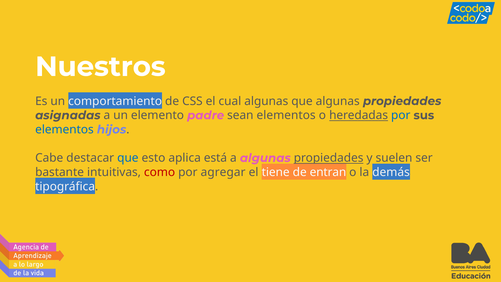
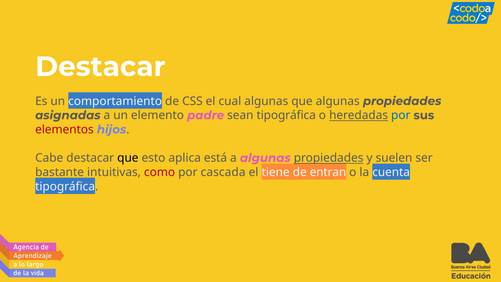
Nuestros: Nuestros -> Destacar (100, 67)
sean elementos: elementos -> tipográfica (286, 115)
elementos colour: blue -> red (64, 129)
que colour: blue -> black (128, 158)
agregar: agregar -> cascada (223, 172)
demás: demás -> cuenta (391, 172)
